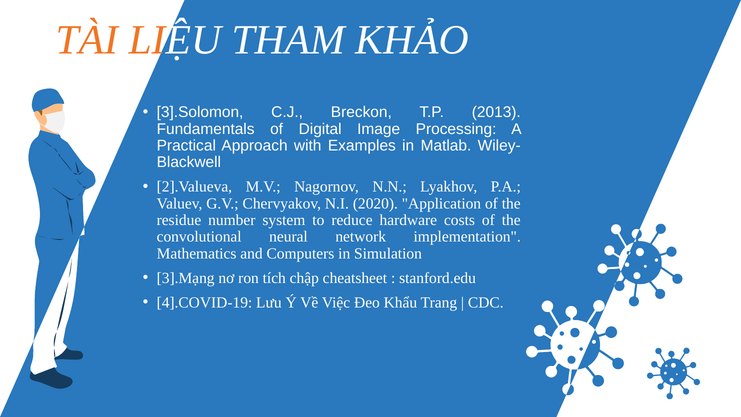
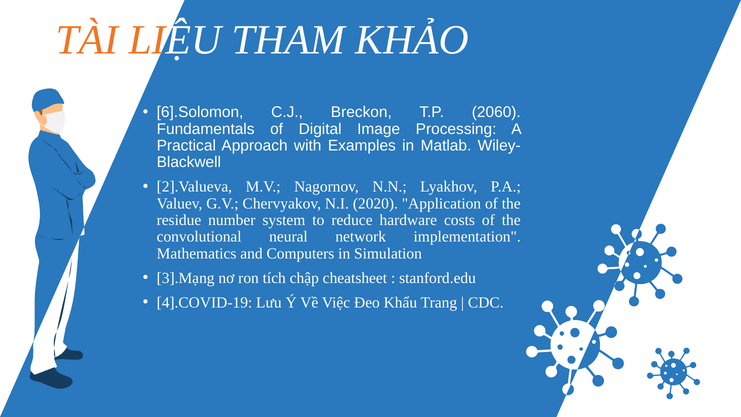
3].Solomon: 3].Solomon -> 6].Solomon (200, 112)
2013: 2013 -> 2060 (496, 112)
